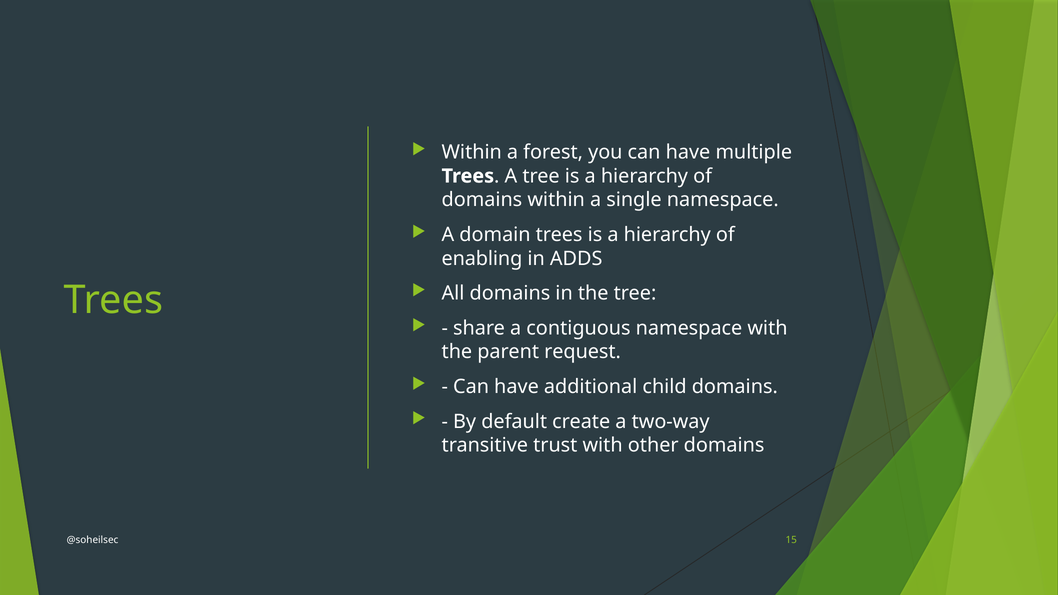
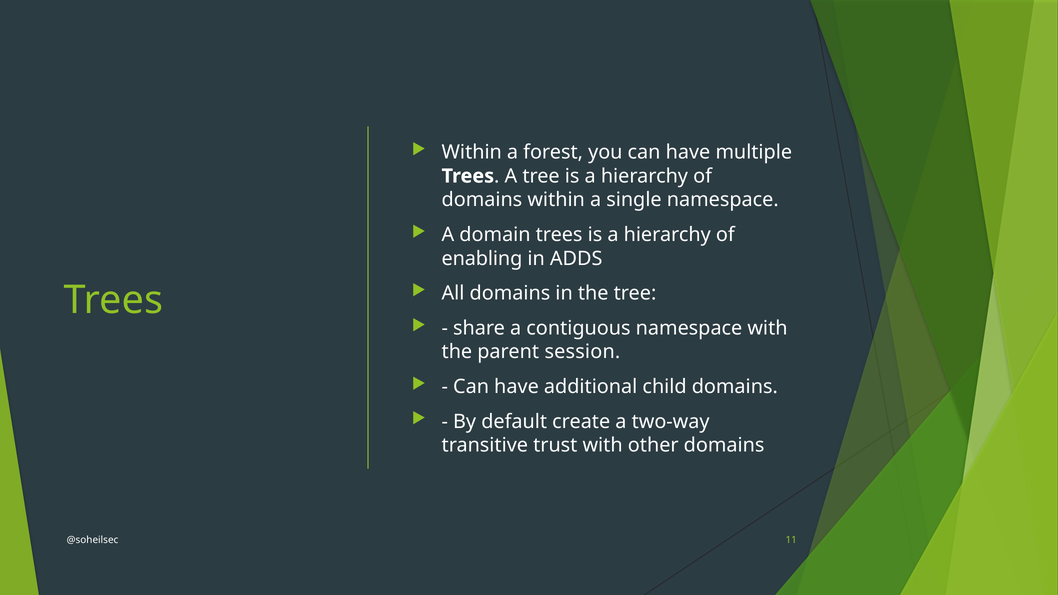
request: request -> session (582, 352)
15: 15 -> 11 (791, 540)
